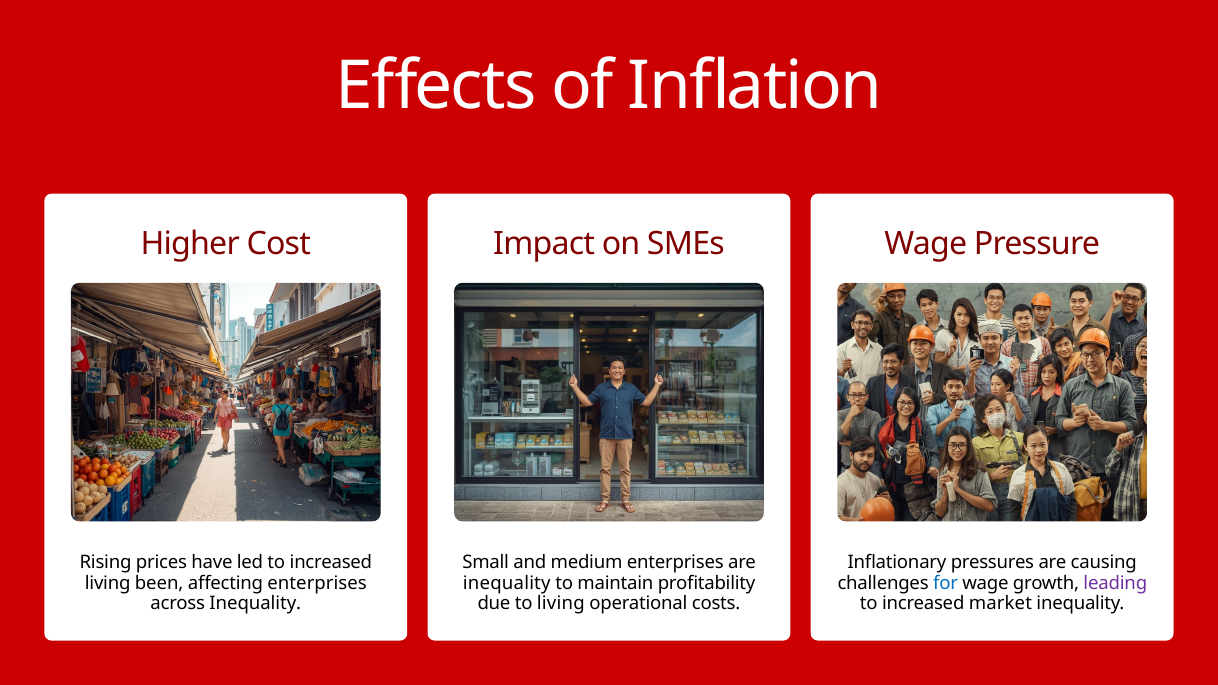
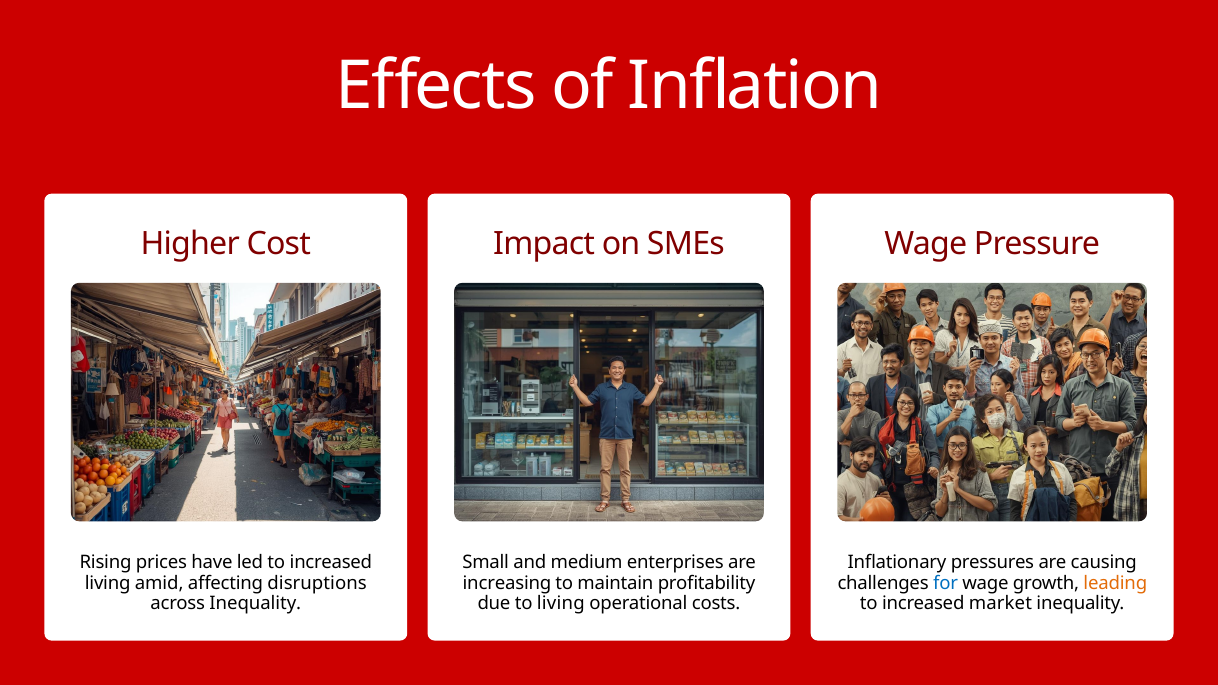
leading colour: purple -> orange (1115, 583)
been: been -> amid (159, 583)
affecting enterprises: enterprises -> disruptions (317, 583)
inequality: inequality -> increasing (507, 583)
